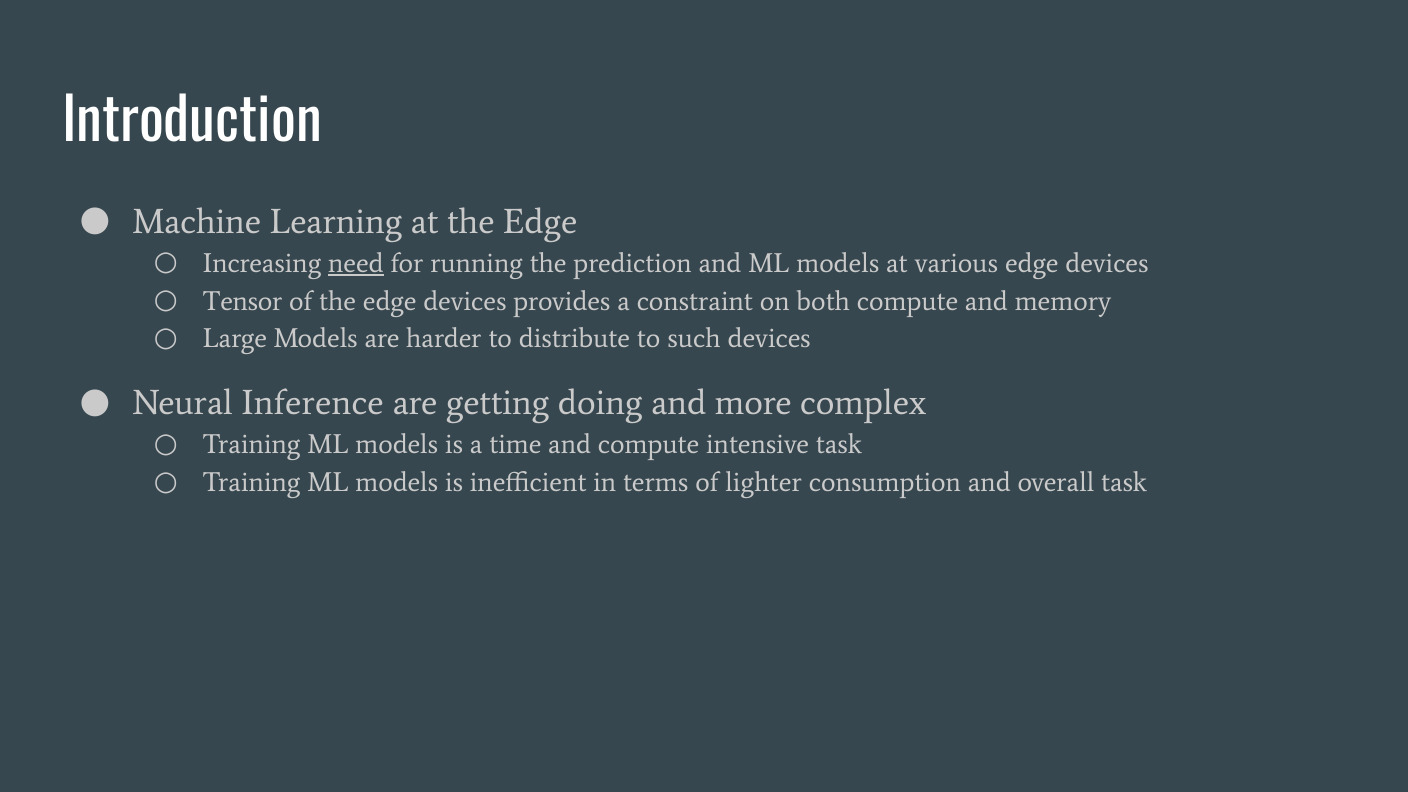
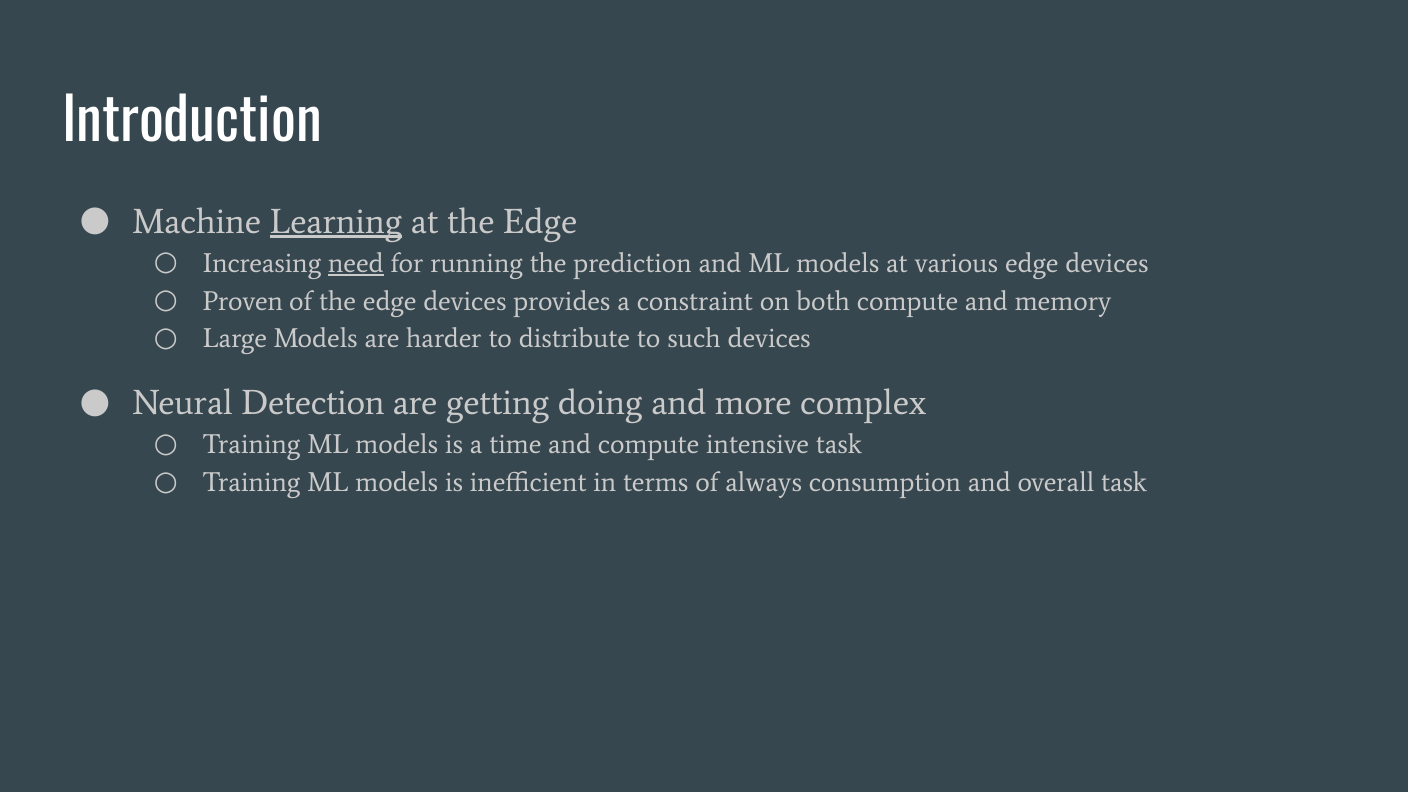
Learning underline: none -> present (336, 221)
Tensor: Tensor -> Proven (243, 301)
Inference: Inference -> Detection (313, 403)
lighter: lighter -> always (764, 482)
